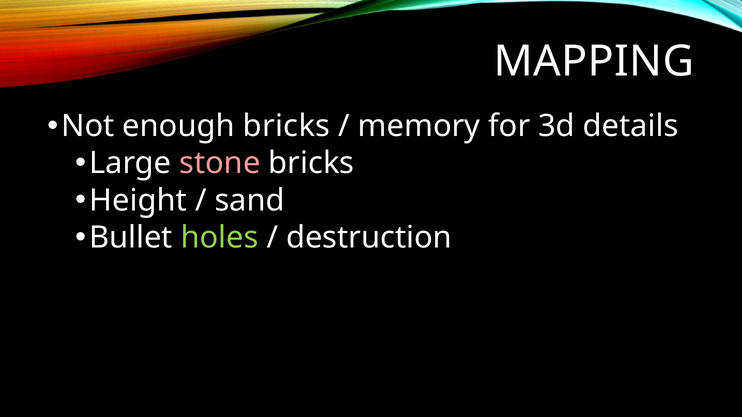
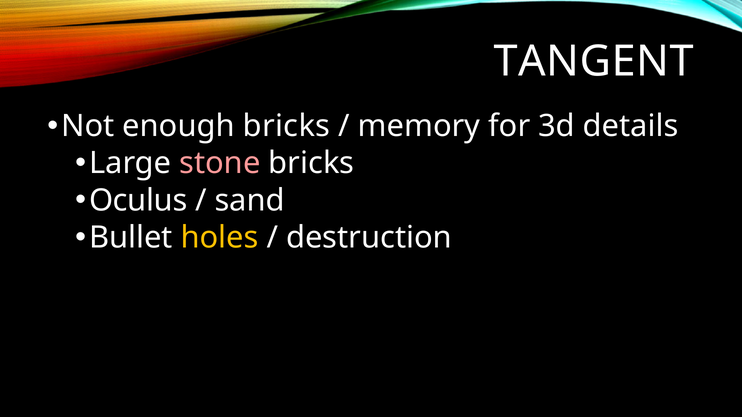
MAPPING: MAPPING -> TANGENT (594, 62)
Height: Height -> Oculus (138, 201)
holes colour: light green -> yellow (220, 238)
